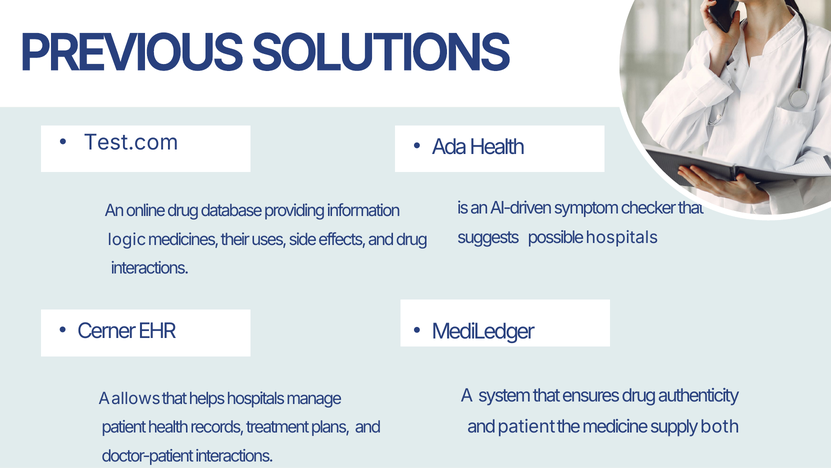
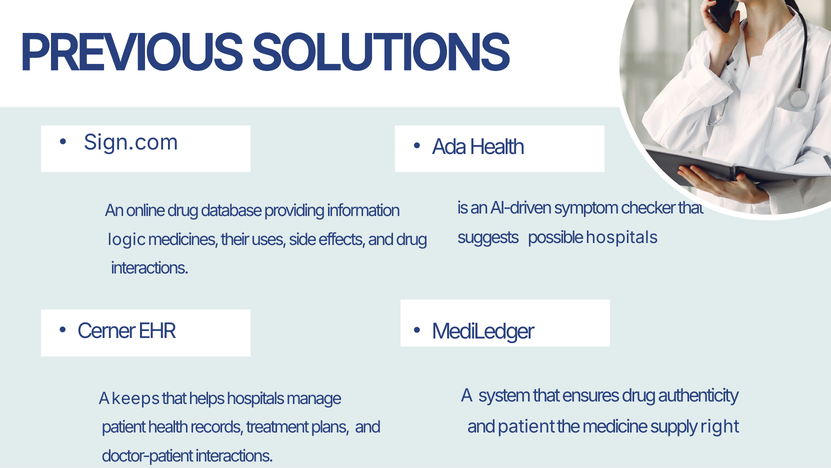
Test.com: Test.com -> Sign.com (131, 143)
allows: allows -> keeps (136, 398)
both: both -> right (720, 426)
